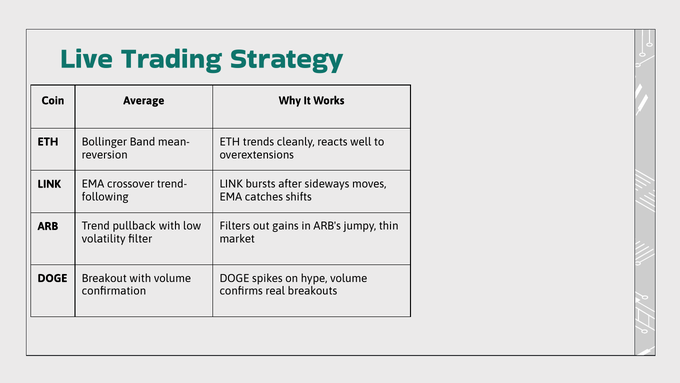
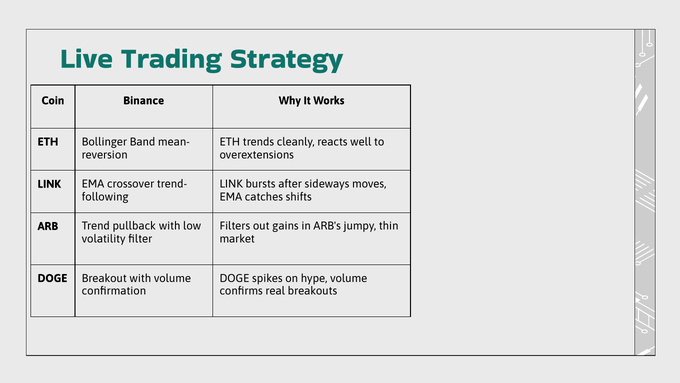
Average: Average -> Binance (144, 100)
